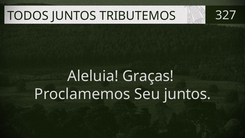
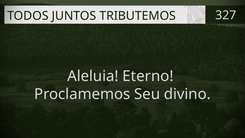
Graças: Graças -> Eterno (148, 76)
Seu juntos: juntos -> divino (187, 94)
